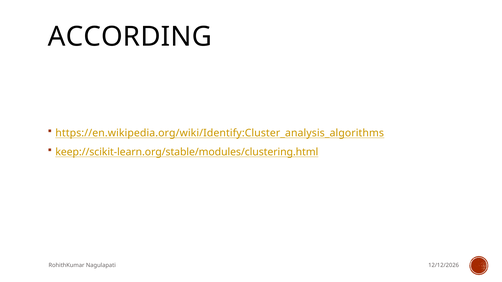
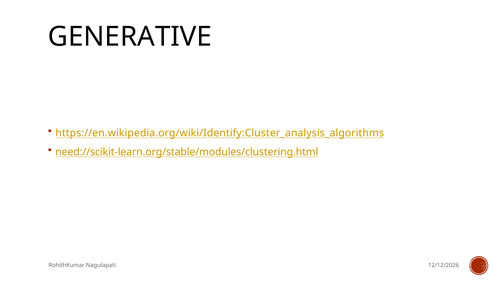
ACCORDING: ACCORDING -> GENERATIVE (130, 37)
keep://scikit-learn.org/stable/modules/clustering.html: keep://scikit-learn.org/stable/modules/clustering.html -> need://scikit-learn.org/stable/modules/clustering.html (187, 152)
